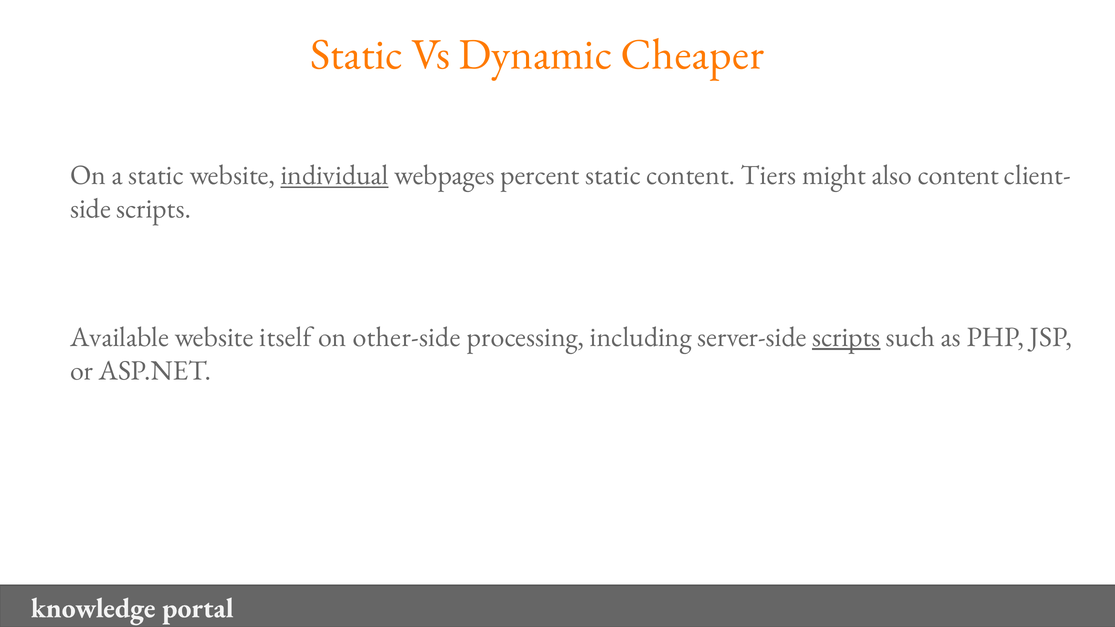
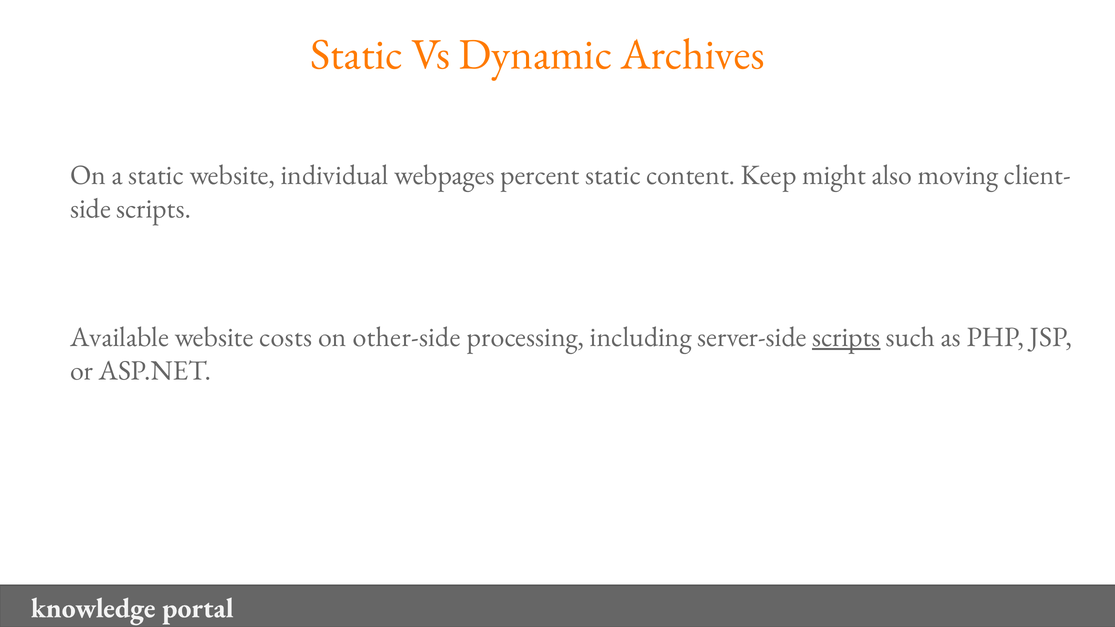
Cheaper: Cheaper -> Archives (693, 55)
individual underline: present -> none (335, 175)
Tiers: Tiers -> Keep (769, 175)
also content: content -> moving (958, 175)
itself: itself -> costs (286, 337)
